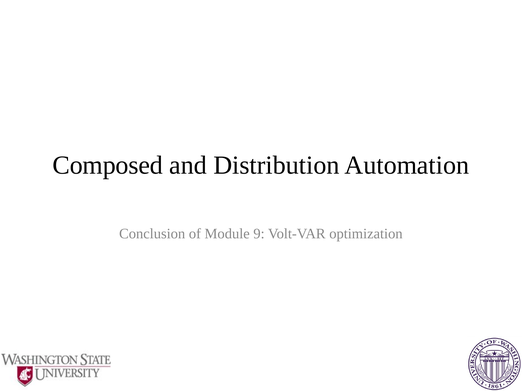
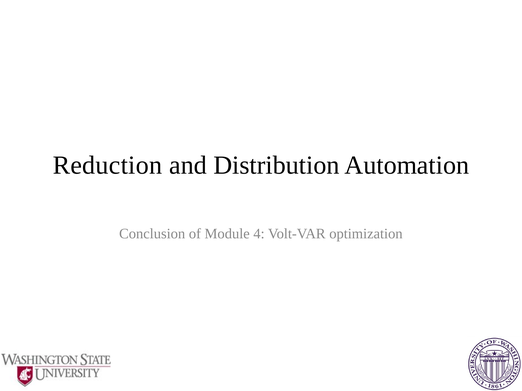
Composed: Composed -> Reduction (107, 165)
9: 9 -> 4 (259, 234)
